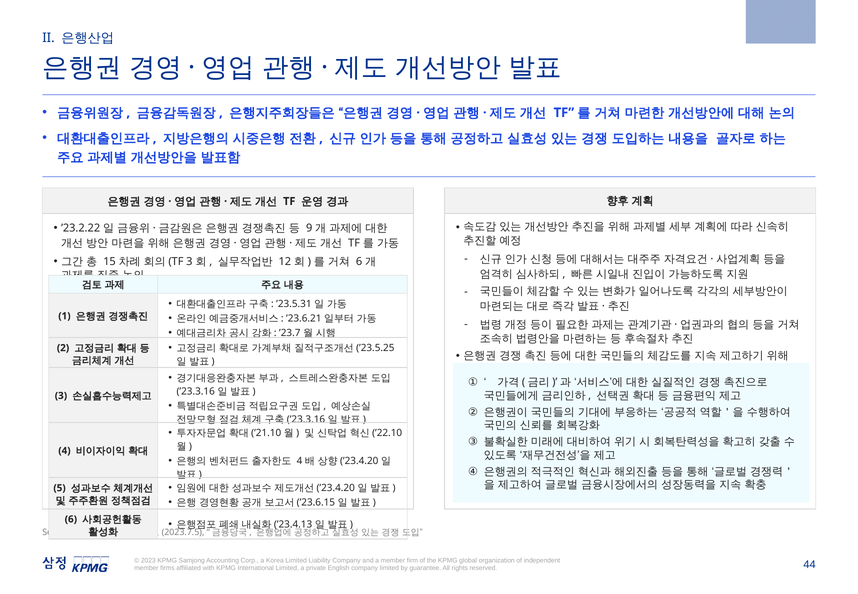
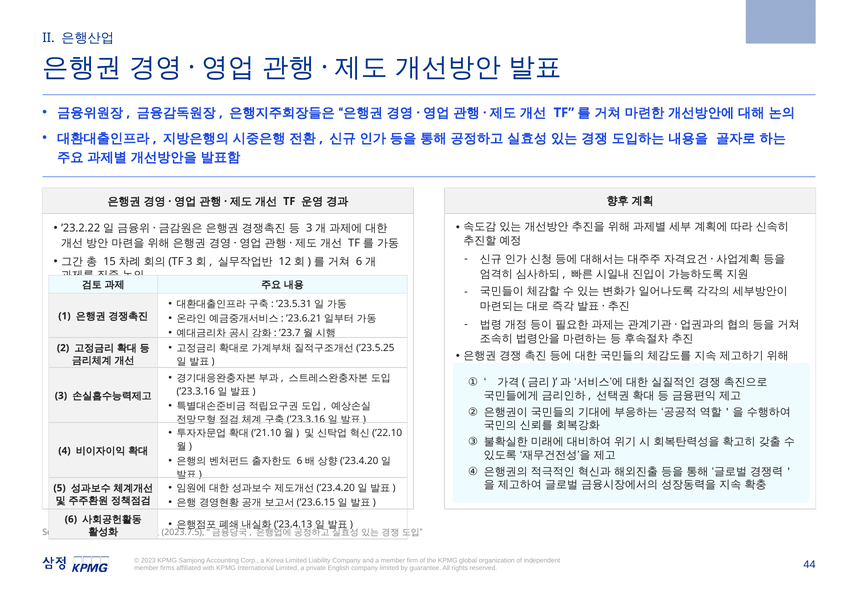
9: 9 -> 3 (309, 228)
4: 4 -> 6 (300, 461)
